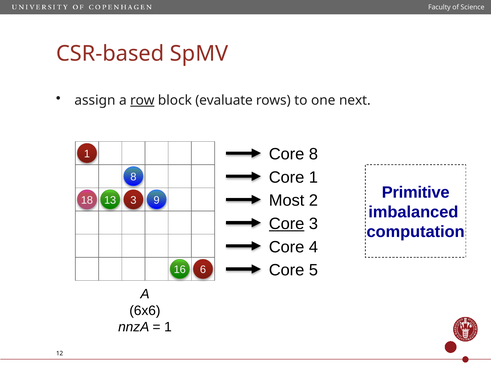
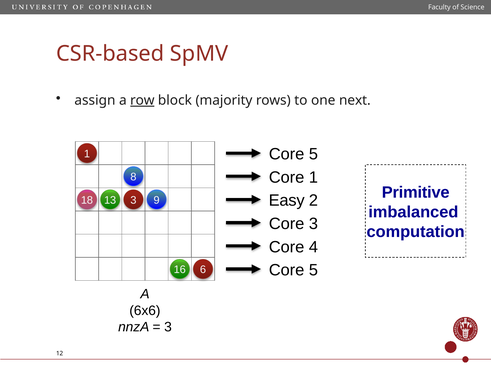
evaluate: evaluate -> majority (224, 100)
8: 8 -> 5 (313, 154)
Most: Most -> Easy (287, 201)
Core underline: present -> none (287, 224)
1: 1 -> 3 (168, 327)
